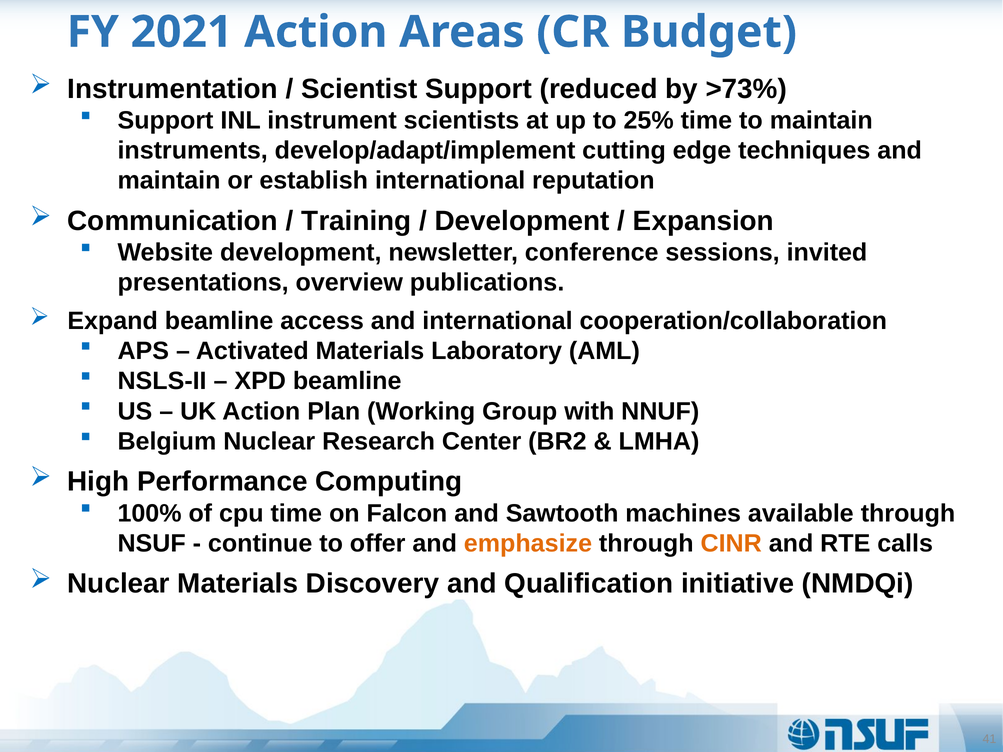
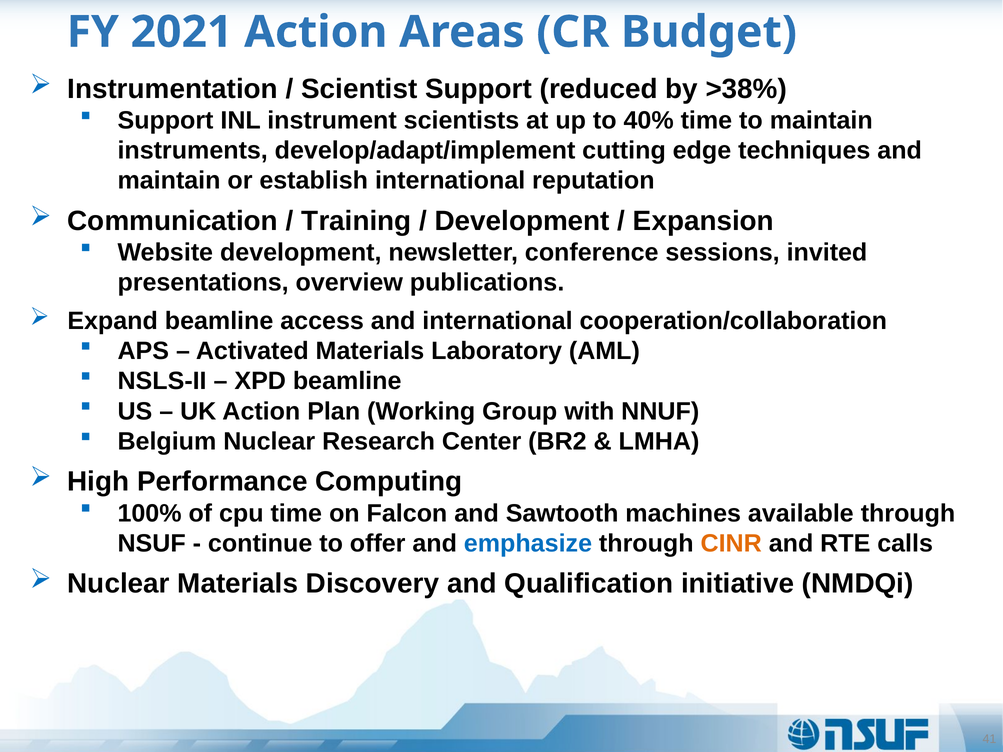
>73%: >73% -> >38% (746, 89)
25%: 25% -> 40% (649, 121)
emphasize colour: orange -> blue (528, 544)
